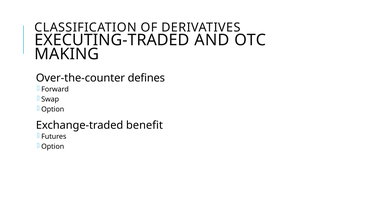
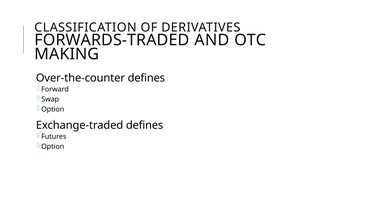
EXECUTING-TRADED: EXECUTING-TRADED -> FORWARDS-TRADED (112, 40)
Exchange-traded benefit: benefit -> defines (145, 125)
